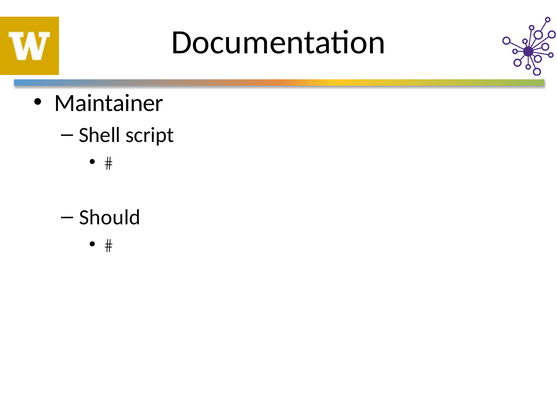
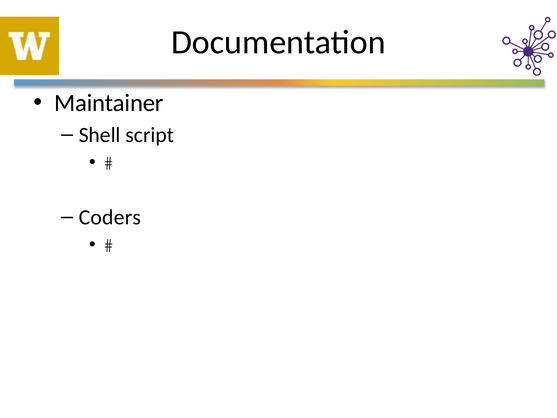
Should: Should -> Coders (110, 217)
